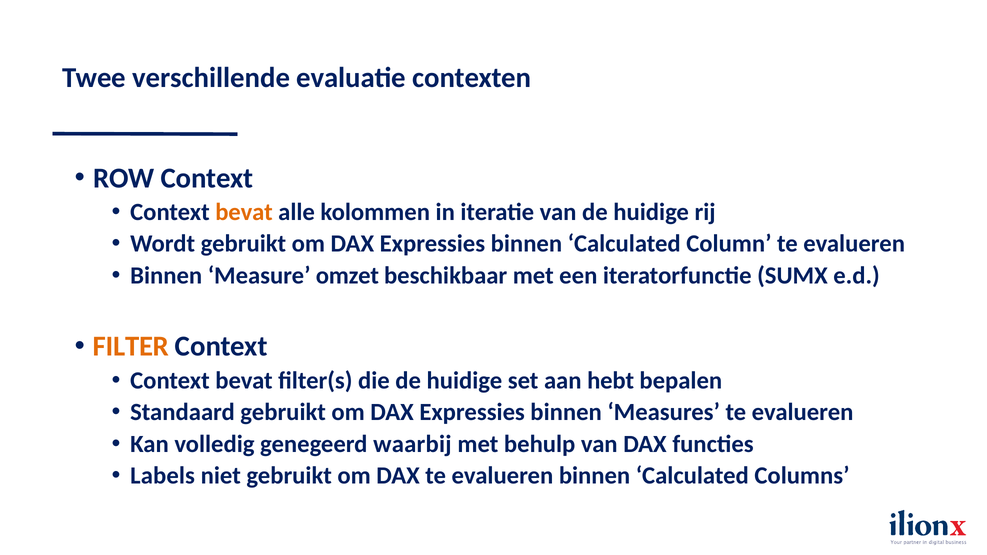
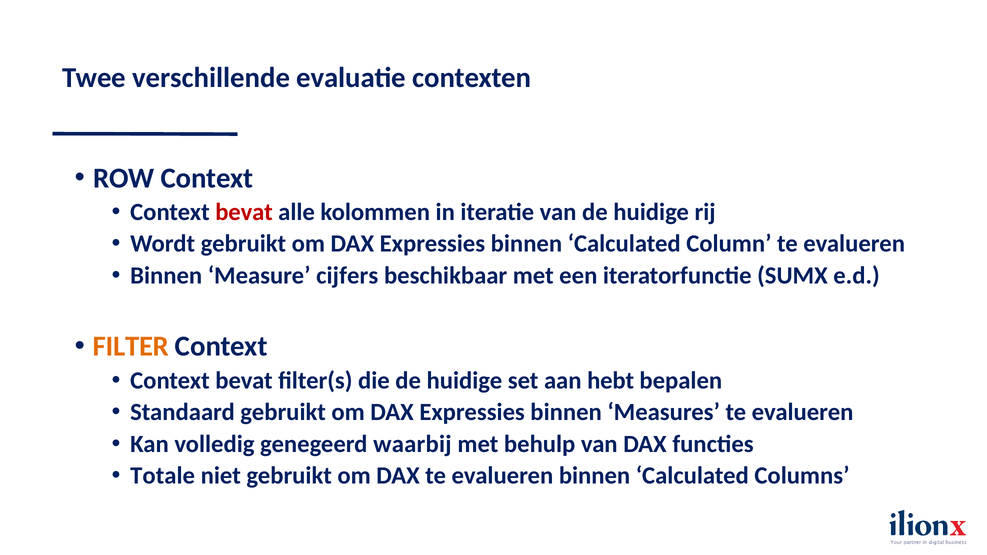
bevat colour: orange -> red (244, 212)
omzet: omzet -> cijfers (347, 276)
Labels: Labels -> Totale (163, 476)
